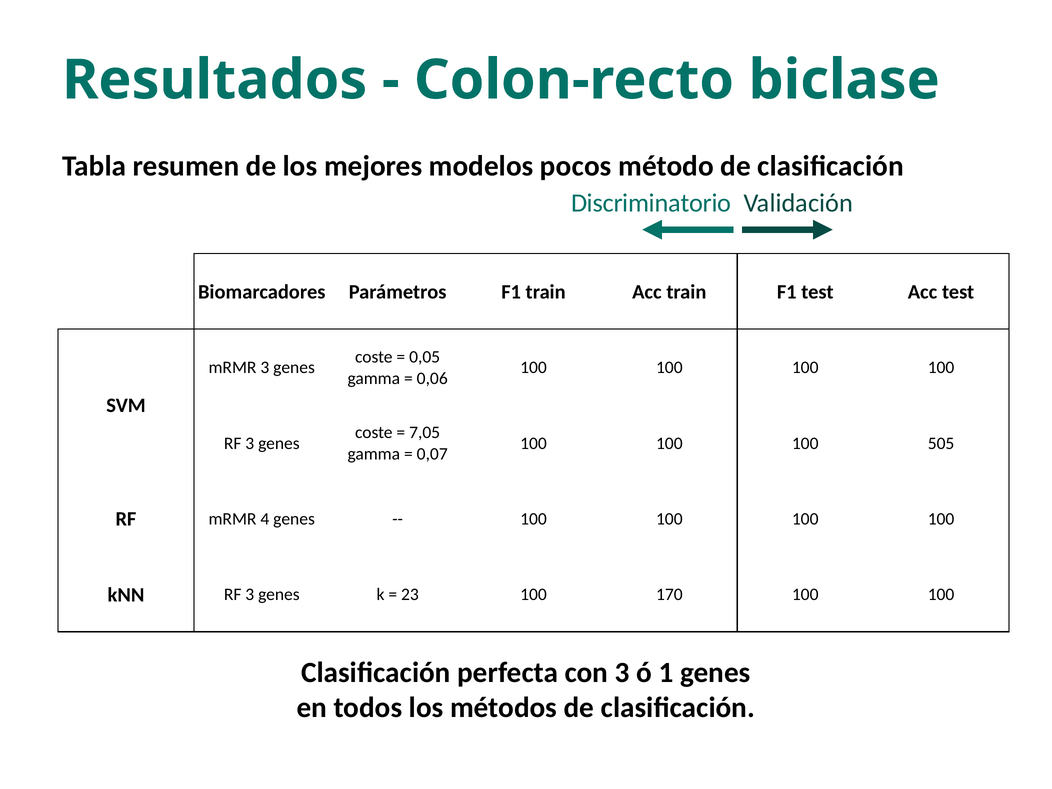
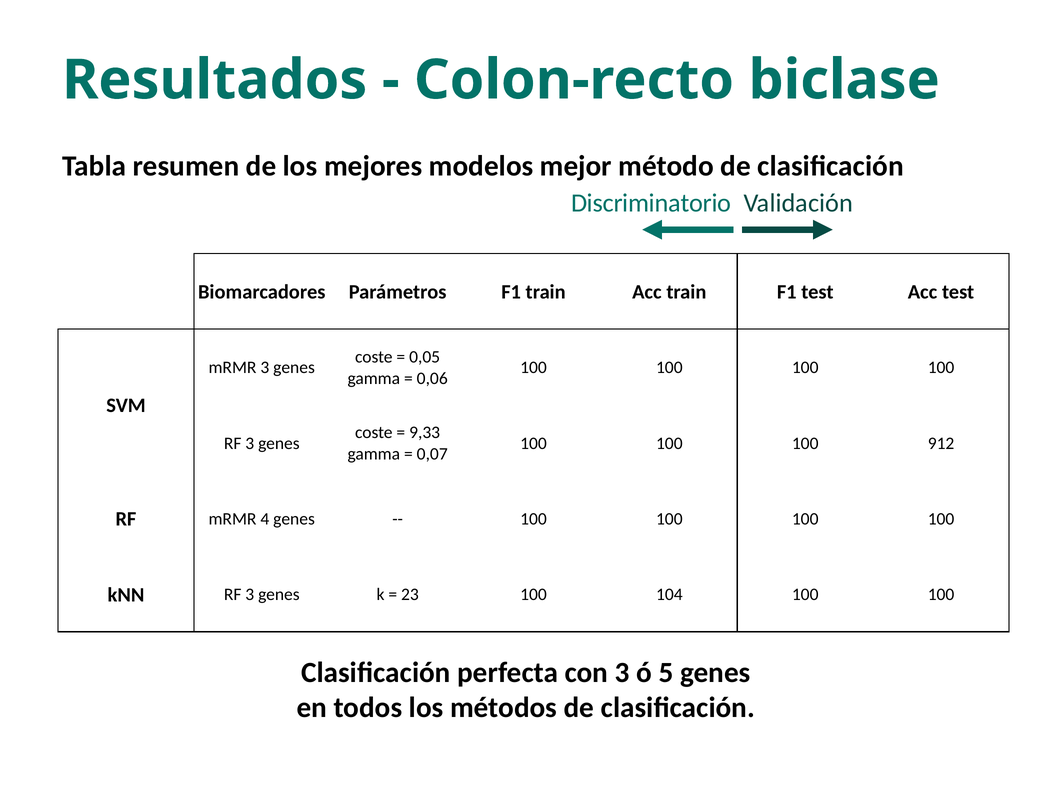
pocos: pocos -> mejor (576, 166)
7,05: 7,05 -> 9,33 (425, 433)
505: 505 -> 912 (941, 443)
170: 170 -> 104 (669, 595)
1: 1 -> 5 (666, 673)
